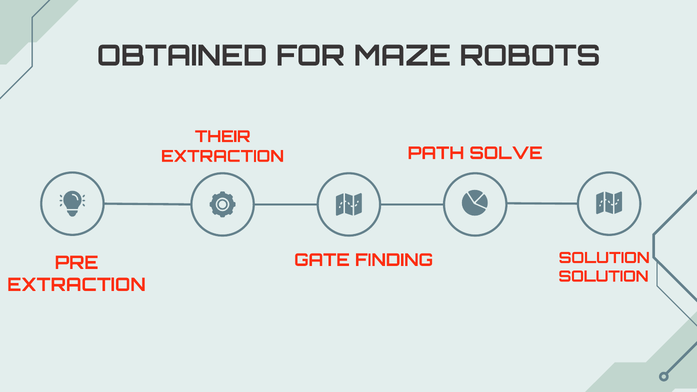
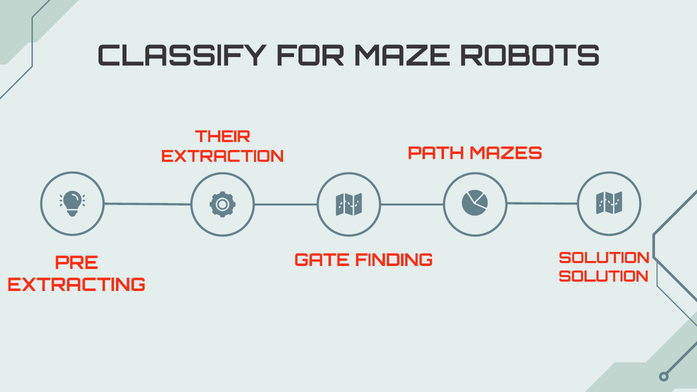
OBTAINED: OBTAINED -> CLASSIFY (182, 56)
SOLVE: SOLVE -> MAZES (506, 153)
EXTRACTION: EXTRACTION -> EXTRACTING (76, 285)
